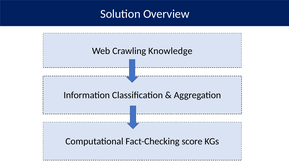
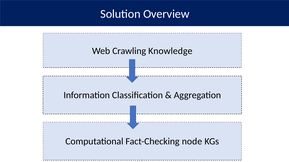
score: score -> node (192, 142)
